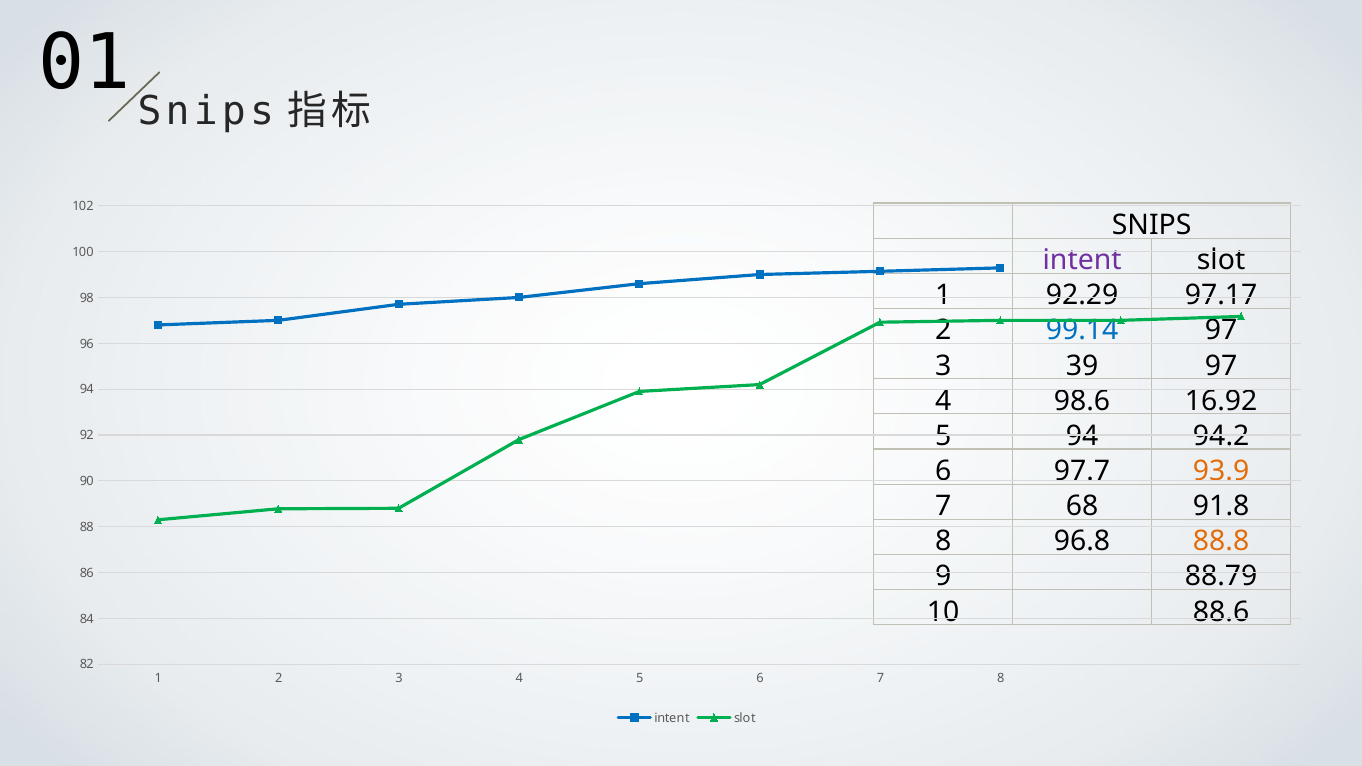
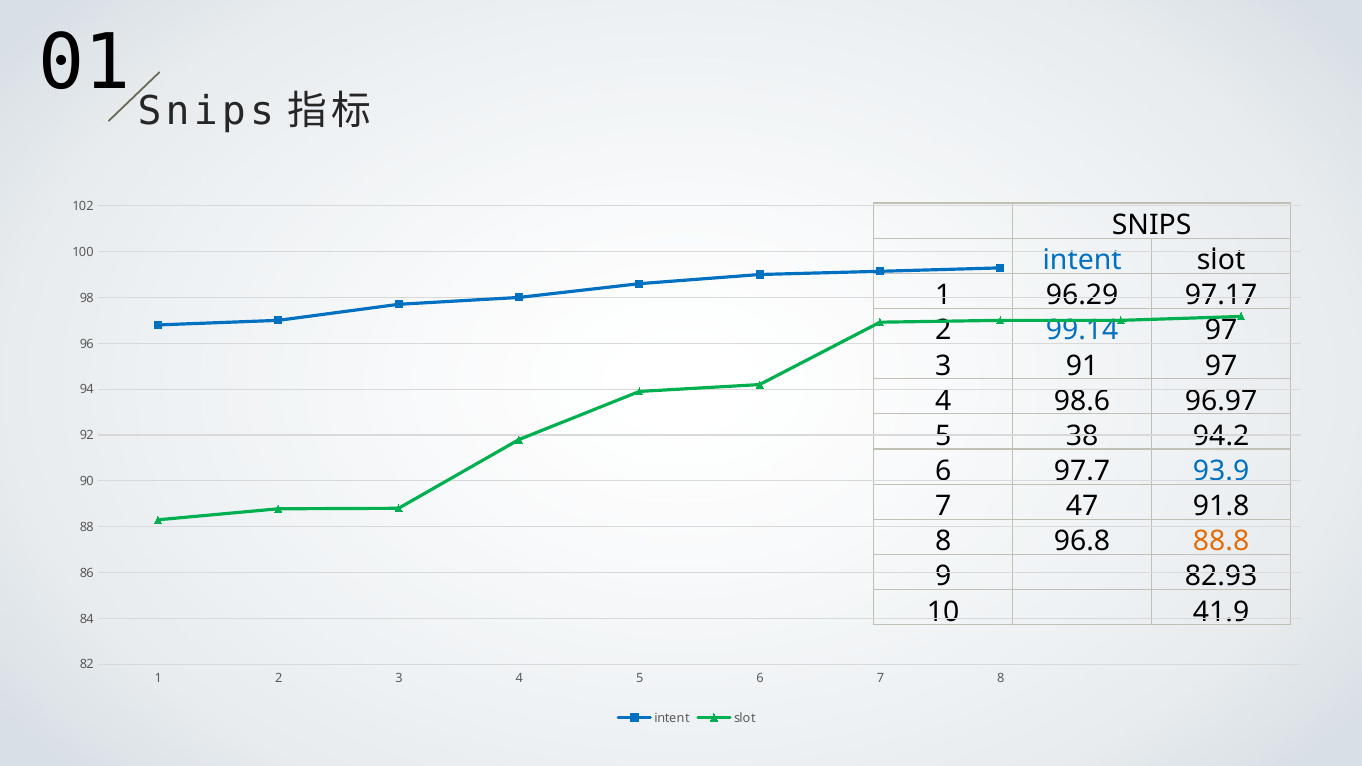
intent colour: purple -> blue (1082, 260)
92.29: 92.29 -> 96.29 (1082, 295)
39: 39 -> 91 (1082, 366)
16.92: 16.92 -> 96.97 (1221, 401)
5 94: 94 -> 38 (1082, 436)
93.9 colour: orange -> blue (1221, 471)
68: 68 -> 47 (1082, 506)
88.79: 88.79 -> 82.93 (1221, 577)
88.6: 88.6 -> 41.9 (1221, 612)
